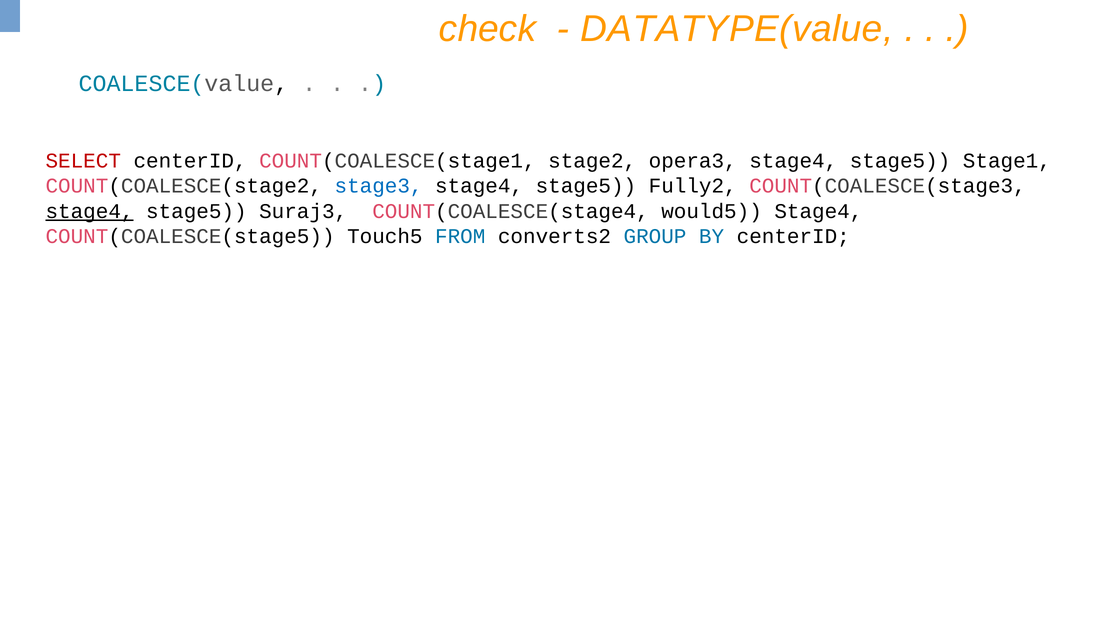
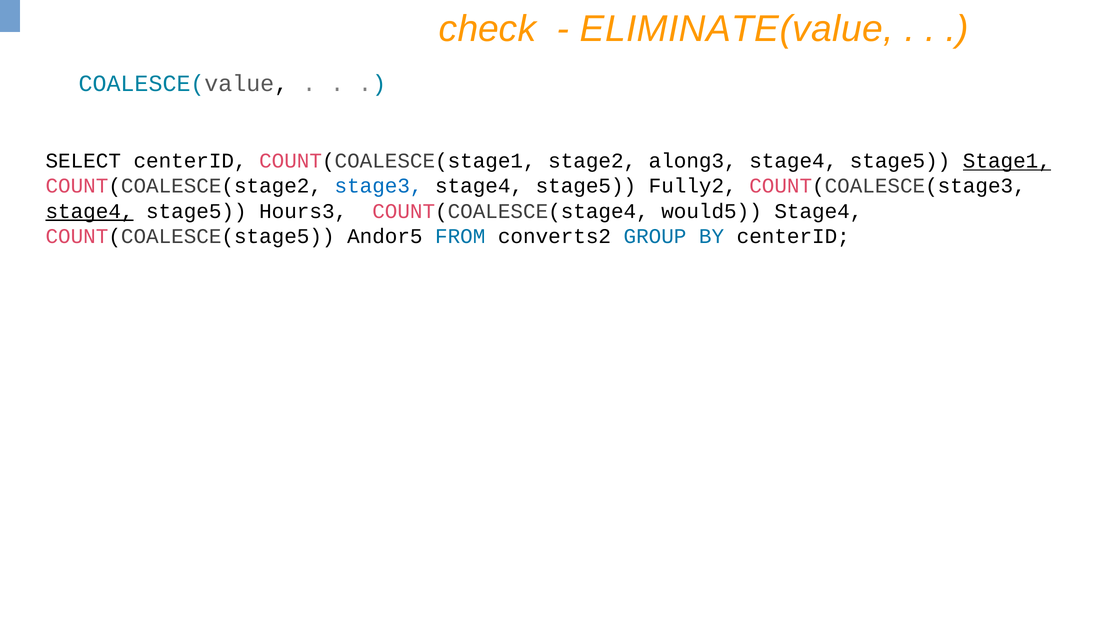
DATATYPE(value: DATATYPE(value -> ELIMINATE(value (737, 29)
SELECT colour: red -> black (83, 161)
opera3: opera3 -> along3 (693, 161)
Stage1 underline: none -> present (1007, 161)
Suraj3: Suraj3 -> Hours3 (303, 211)
Touch5: Touch5 -> Andor5 (385, 236)
